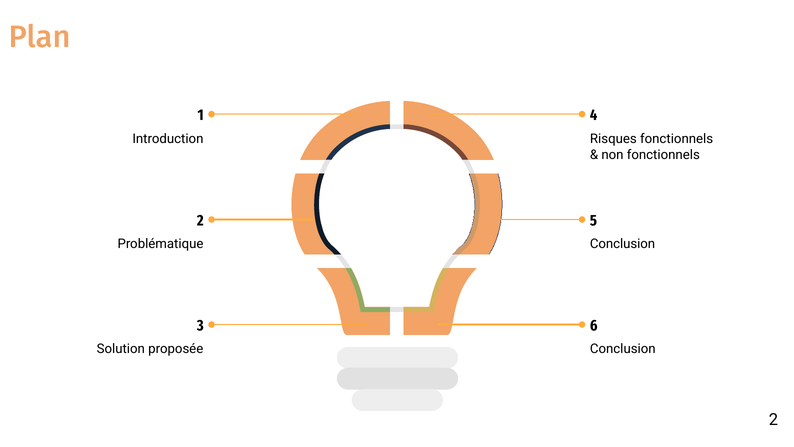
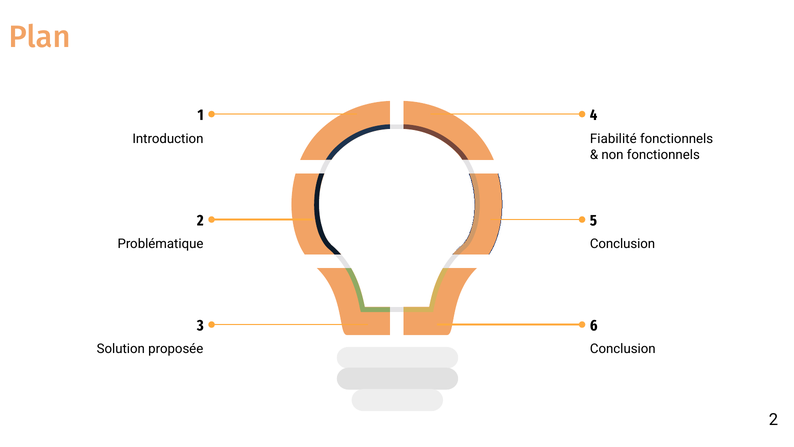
Risques: Risques -> Fiabilité (613, 139)
